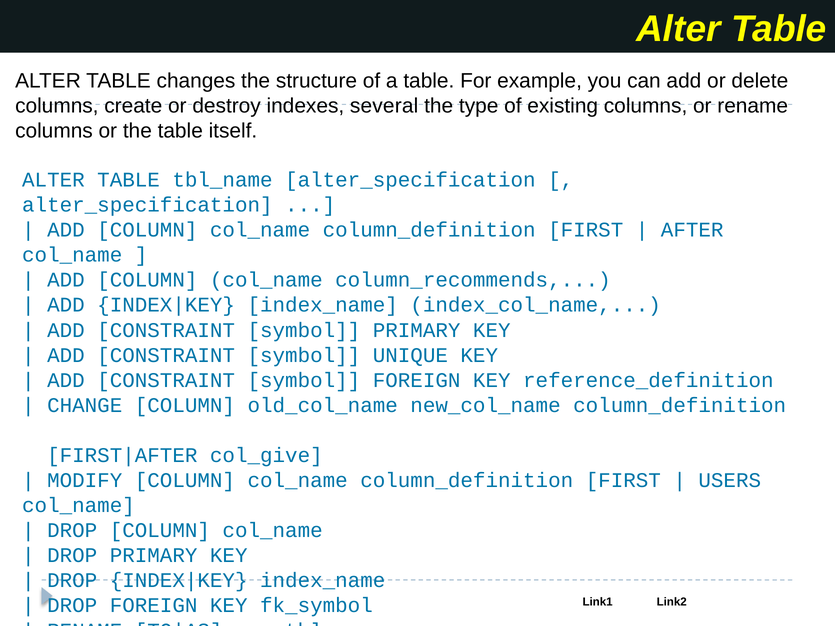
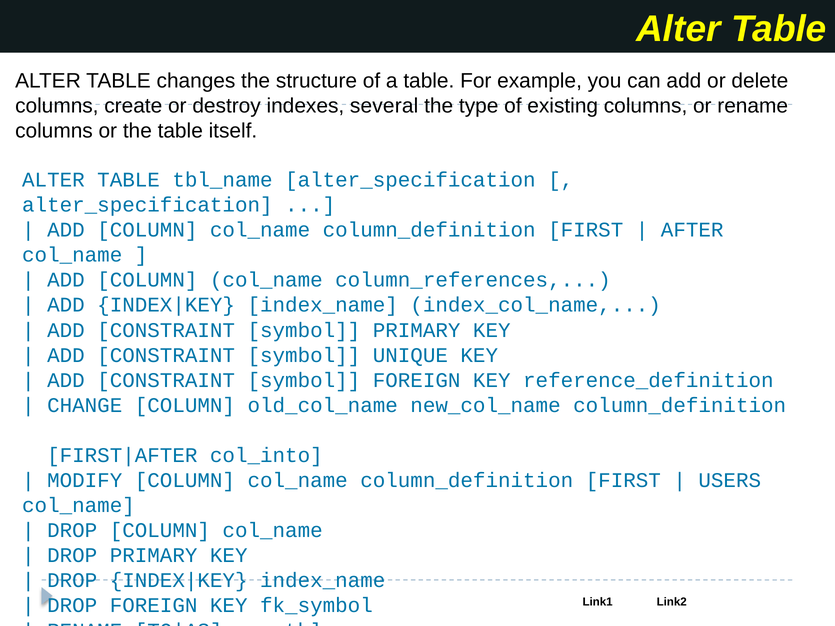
column_recommends: column_recommends -> column_references (473, 280)
col_give: col_give -> col_into (266, 456)
